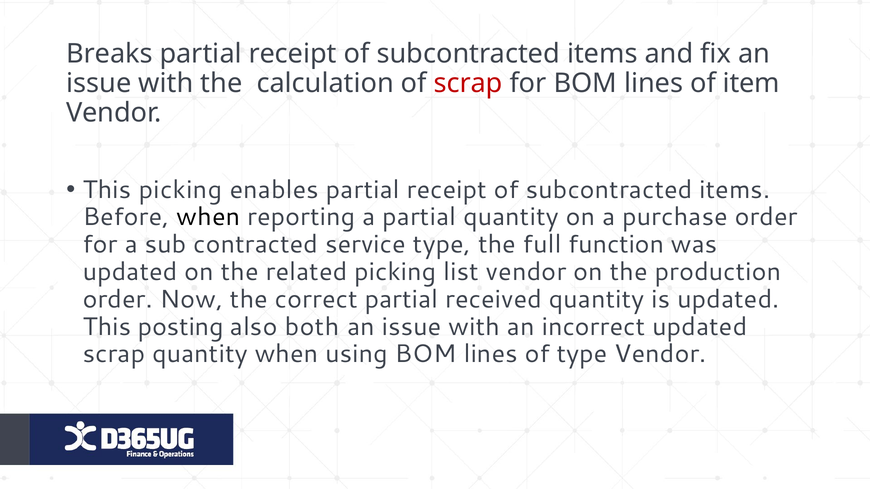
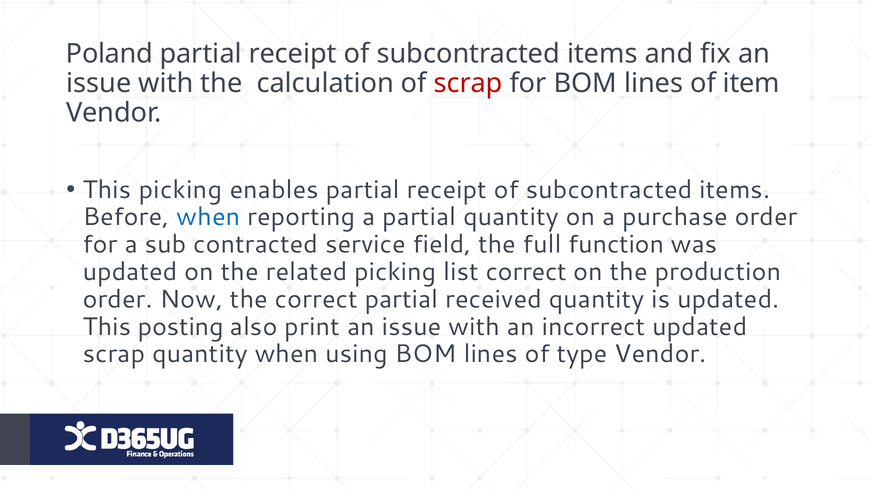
Breaks: Breaks -> Poland (110, 54)
when colour: black -> blue (208, 217)
service type: type -> field (442, 245)
list vendor: vendor -> correct (526, 272)
both: both -> print (312, 327)
